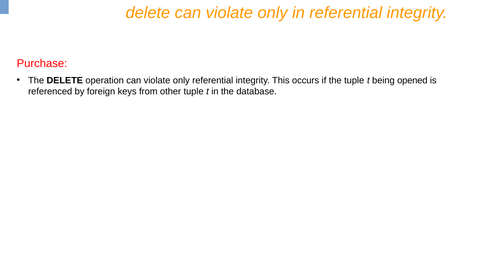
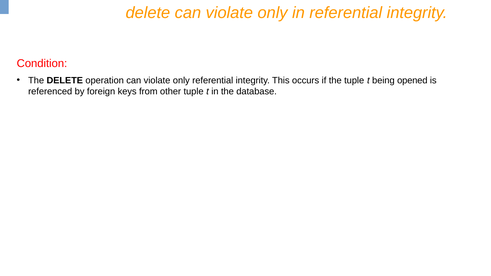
Purchase: Purchase -> Condition (42, 63)
